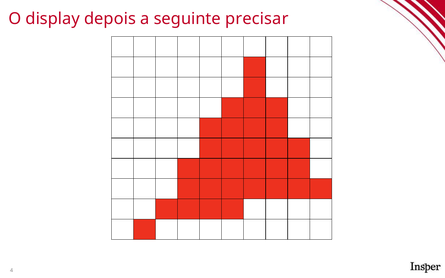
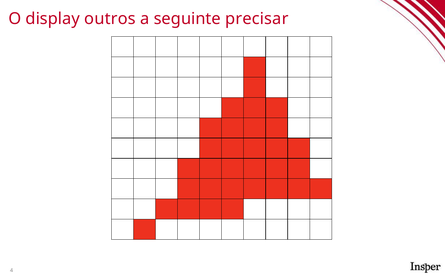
depois: depois -> outros (110, 19)
